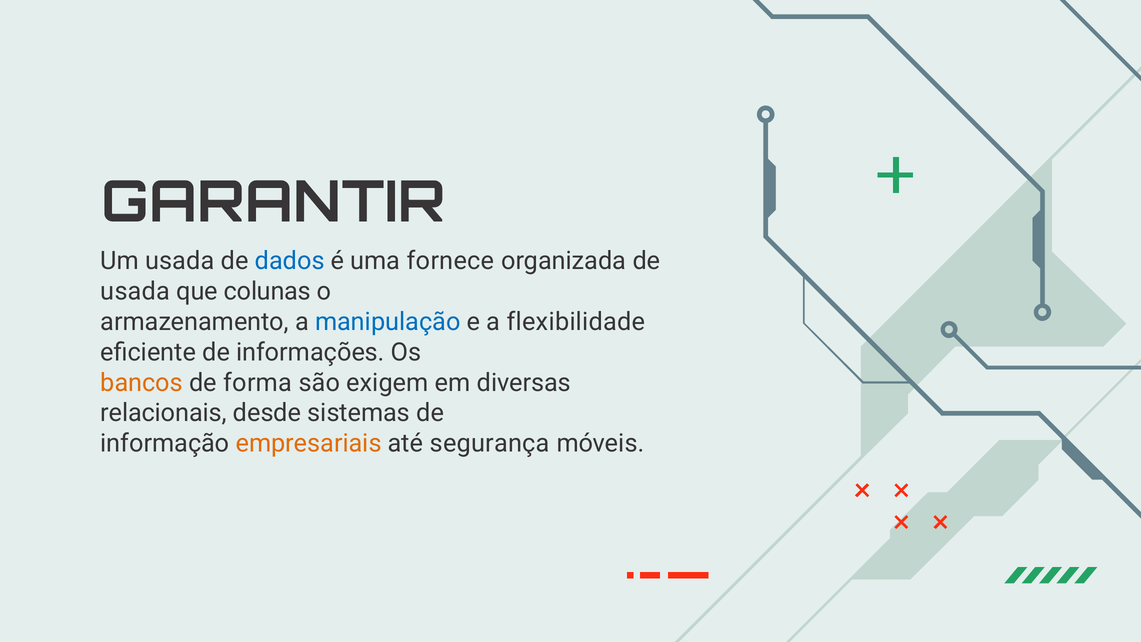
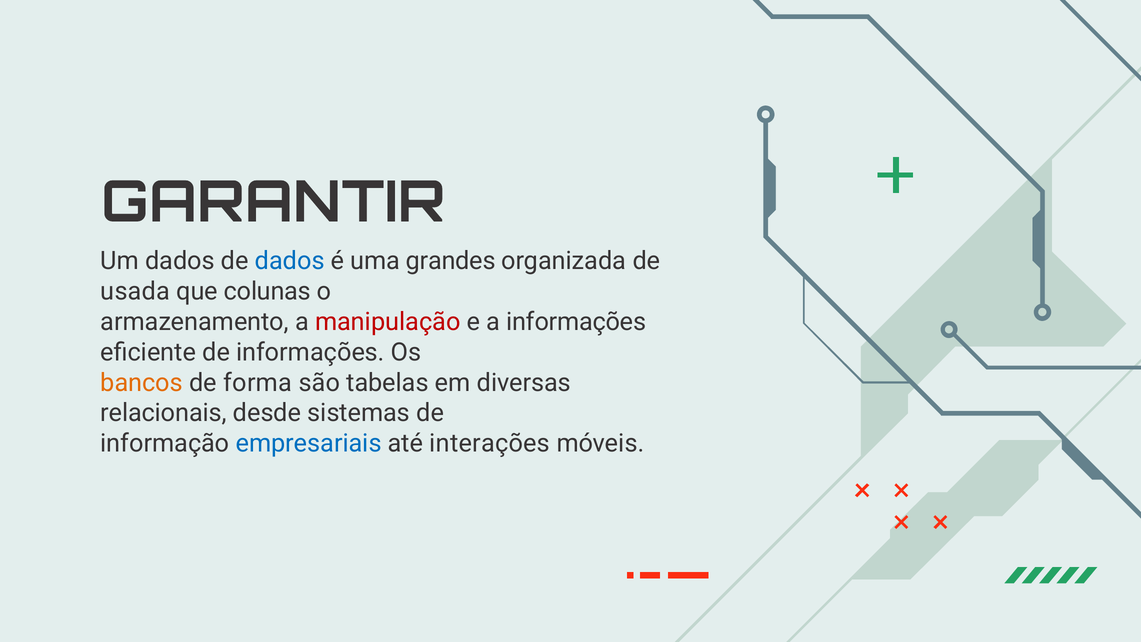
Um usada: usada -> dados (180, 261)
fornece: fornece -> grandes (451, 261)
manipulação colour: blue -> red (388, 322)
a flexibilidade: flexibilidade -> informações (576, 322)
exigem: exigem -> tabelas (388, 383)
empresariais colour: orange -> blue (309, 443)
segurança: segurança -> interações (490, 443)
